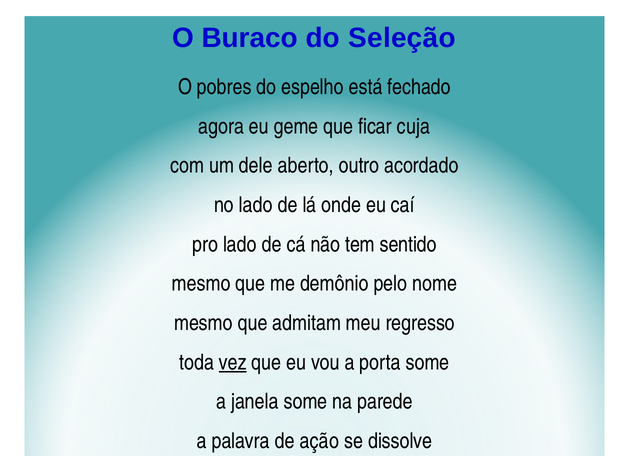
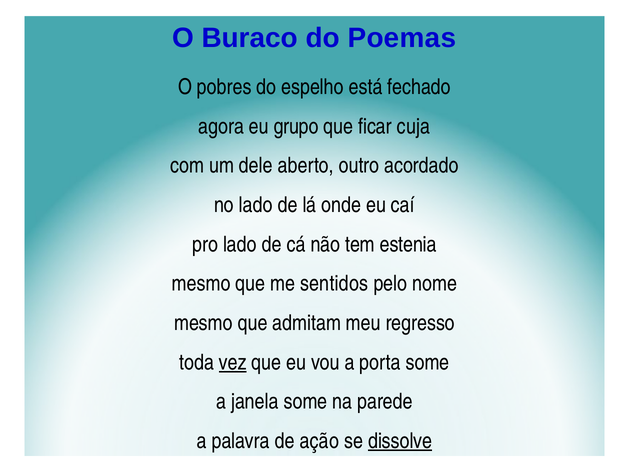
Seleção: Seleção -> Poemas (402, 38)
geme: geme -> grupo (296, 126)
sentido: sentido -> estenia (408, 244)
demônio: demônio -> sentidos (334, 284)
dissolve underline: none -> present (400, 441)
